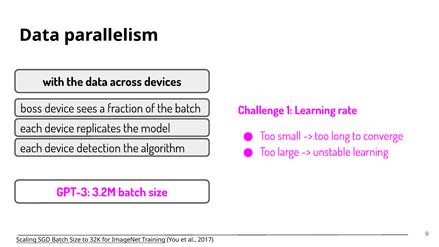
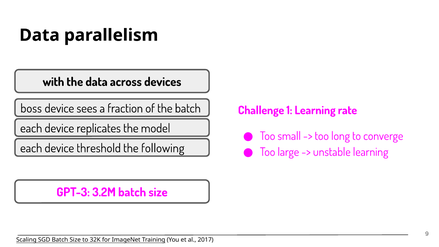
detection: detection -> threshold (99, 148)
algorithm: algorithm -> following (163, 148)
